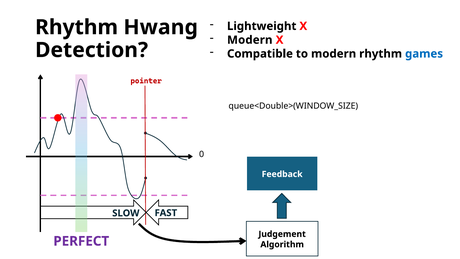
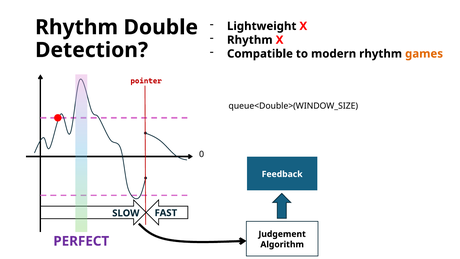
Hwang: Hwang -> Double (161, 27)
Modern: Modern -> Rhythm (250, 40)
games colour: blue -> orange (424, 54)
